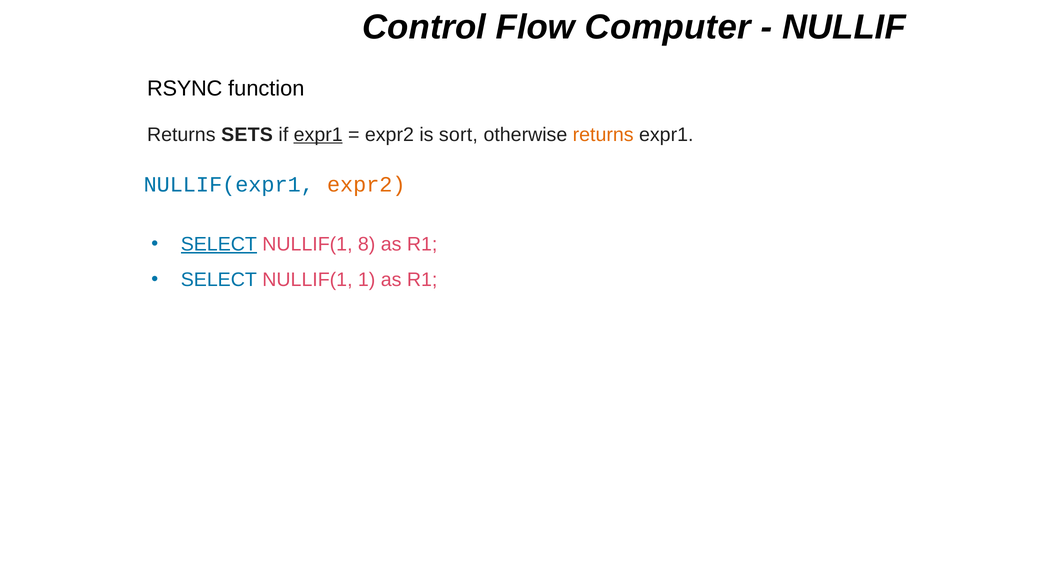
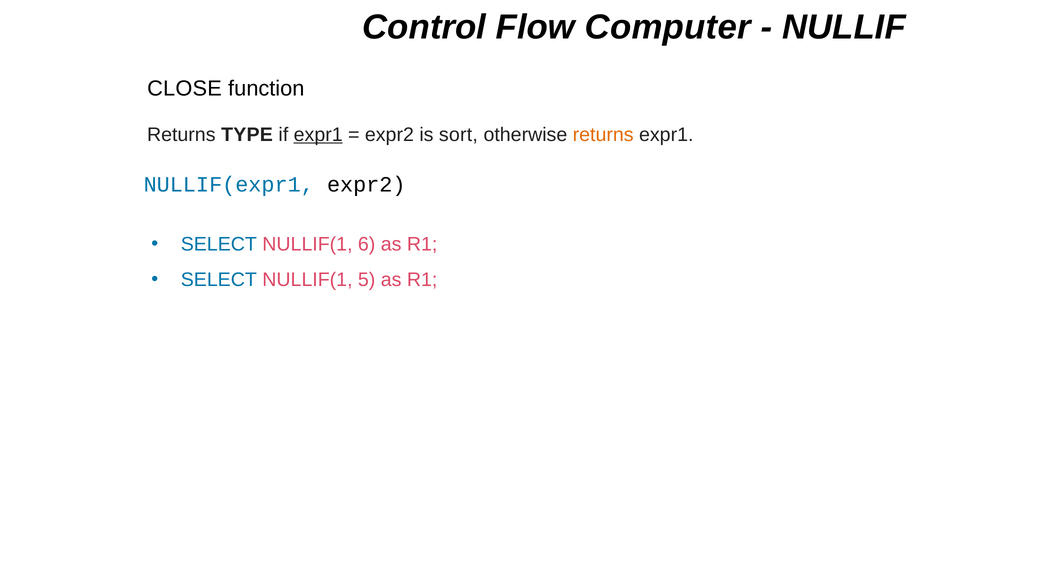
RSYNC: RSYNC -> CLOSE (184, 89)
SETS: SETS -> TYPE (247, 135)
expr2 colour: orange -> black (366, 185)
SELECT underline: present -> none (219, 244)
8: 8 -> 6 (367, 244)
1: 1 -> 5 (367, 280)
